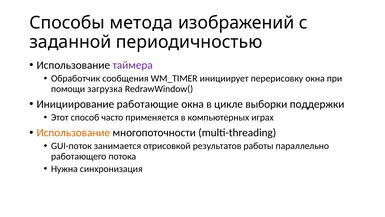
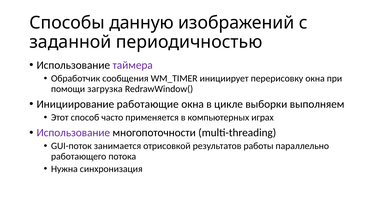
метода: метода -> данную (141, 23)
поддержки: поддержки -> выполняем (317, 104)
Использование colour: orange -> purple (73, 132)
